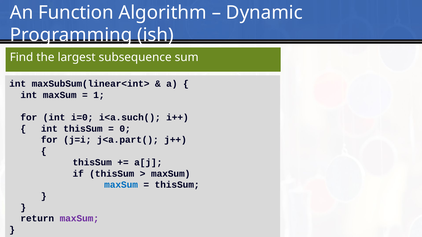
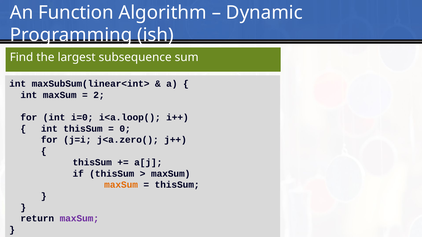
1: 1 -> 2 (99, 95)
i<a.such(: i<a.such( -> i<a.loop( (130, 118)
j<a.part(: j<a.part( -> j<a.zero( (128, 140)
maxSum colour: blue -> orange (121, 185)
